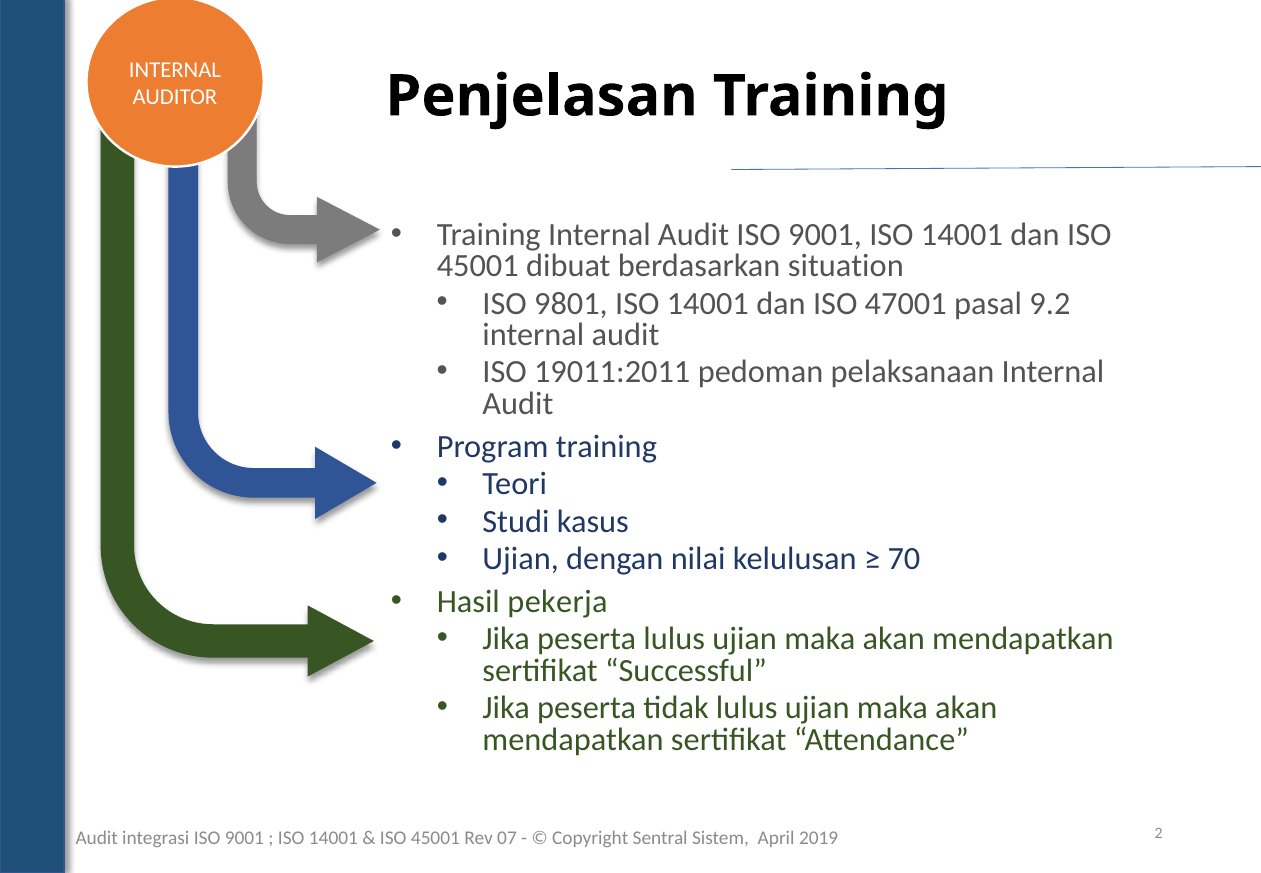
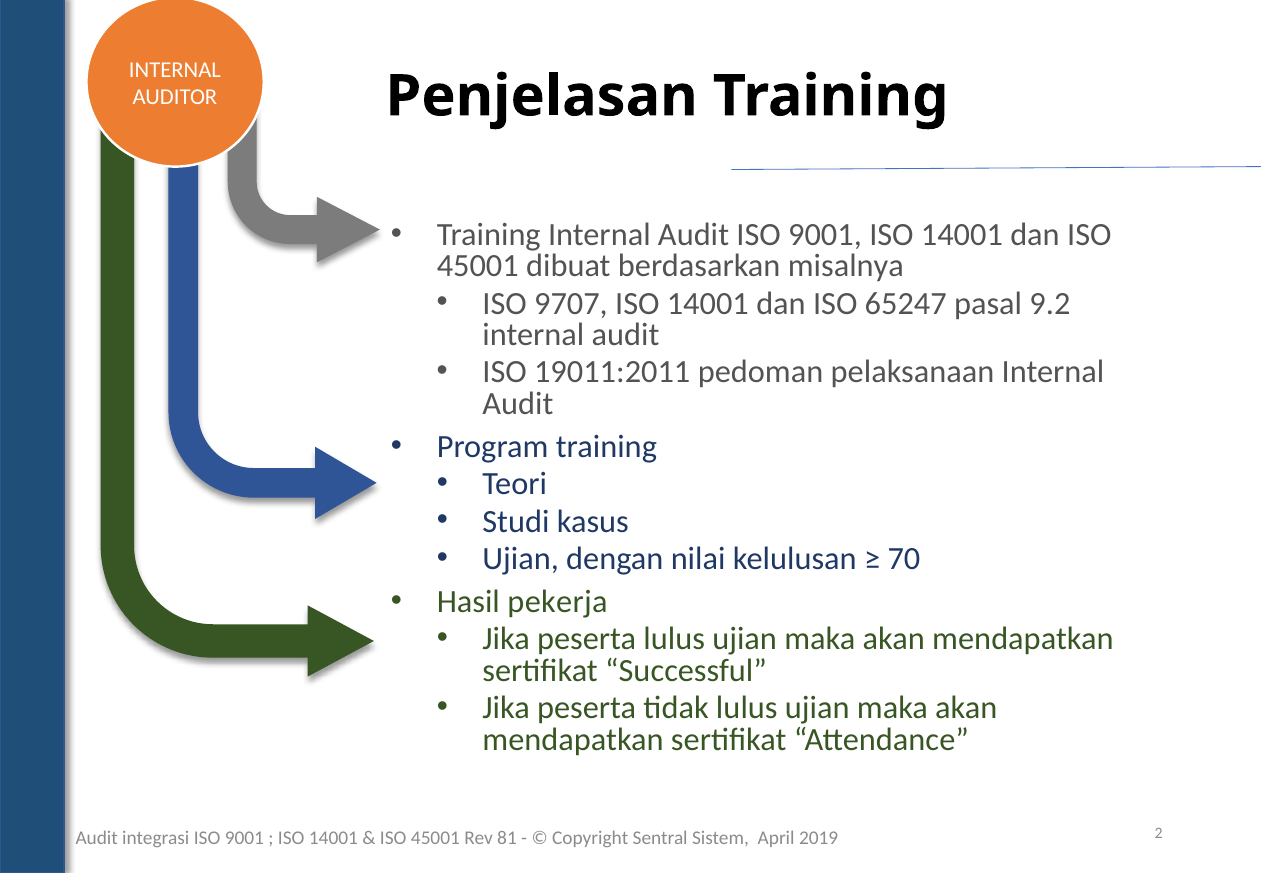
situation: situation -> misalnya (846, 266)
9801: 9801 -> 9707 (571, 303)
47001: 47001 -> 65247 (906, 303)
07: 07 -> 81 (507, 838)
